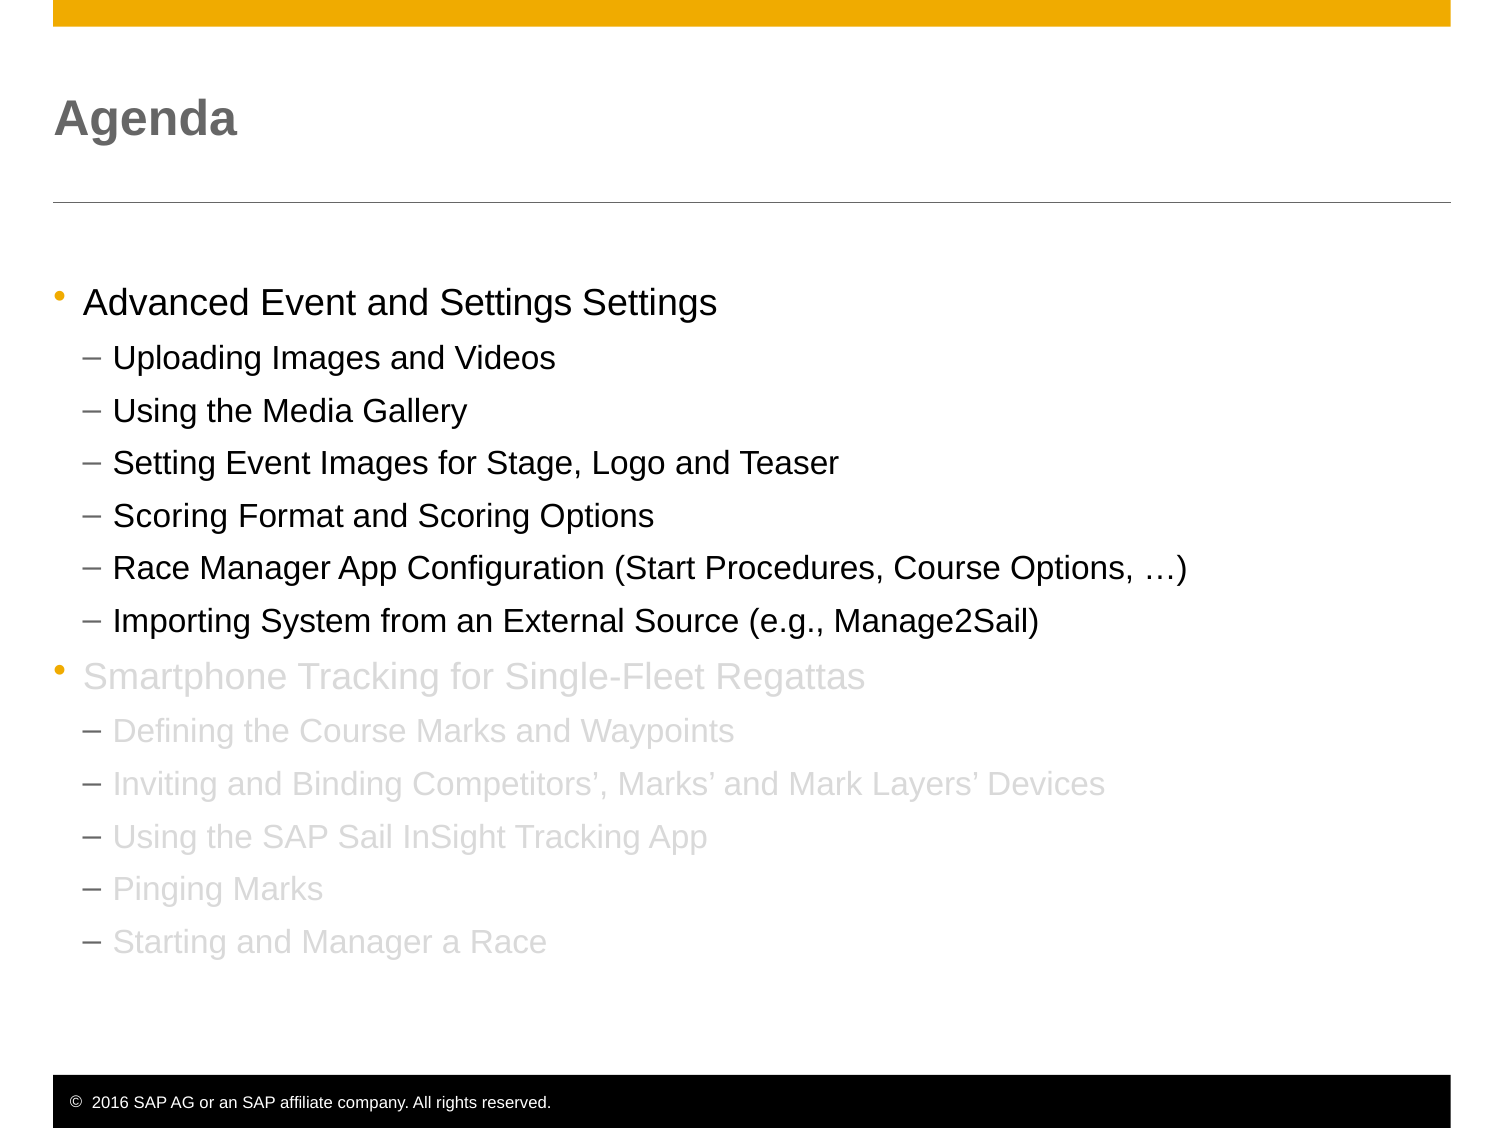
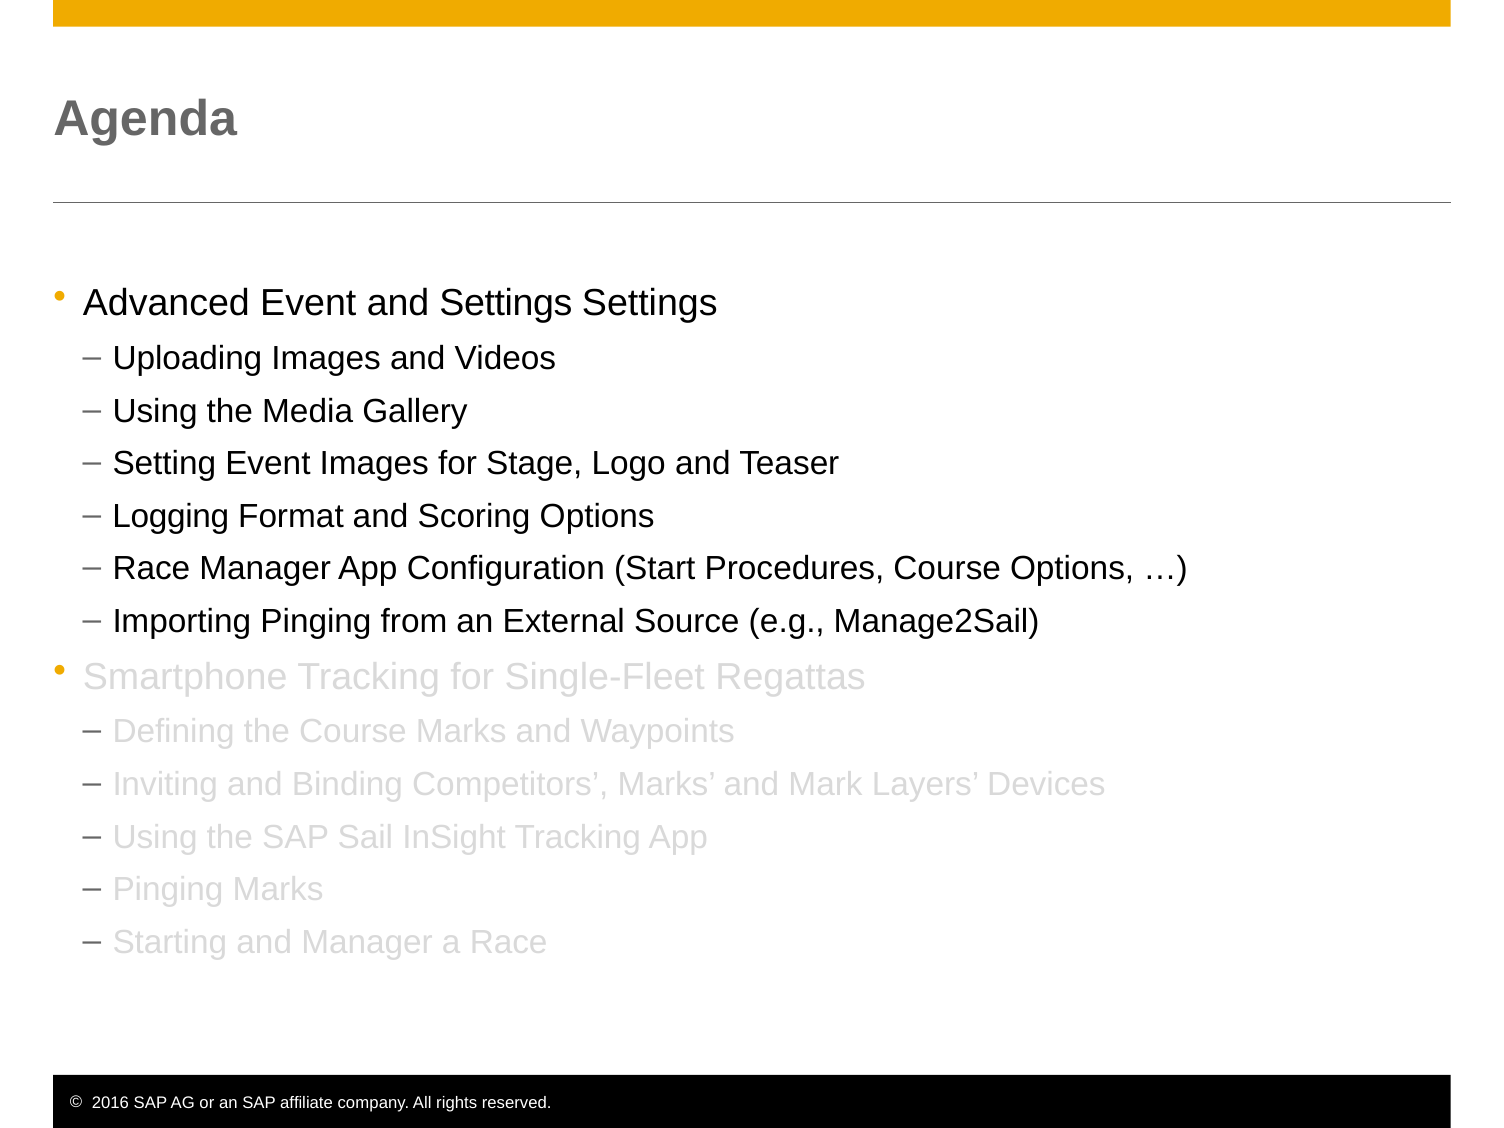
Scoring: Scoring -> Logging (171, 516)
Importing System: System -> Pinging (316, 622)
